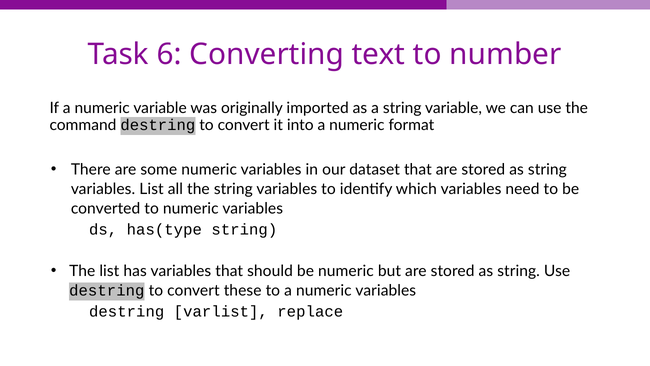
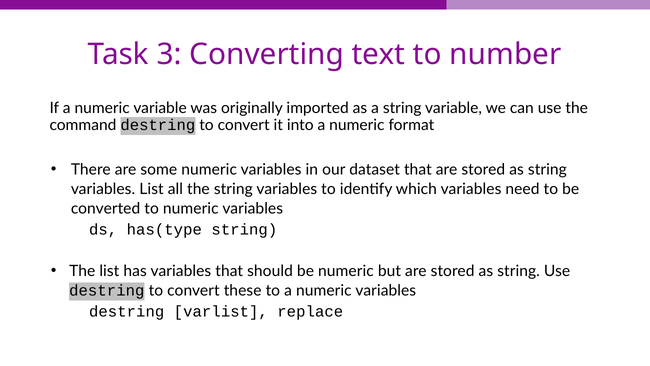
6: 6 -> 3 (169, 55)
